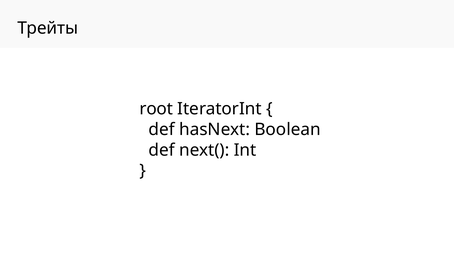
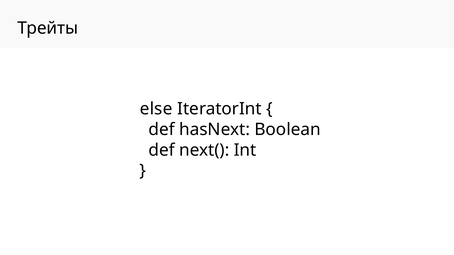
root: root -> else (156, 109)
